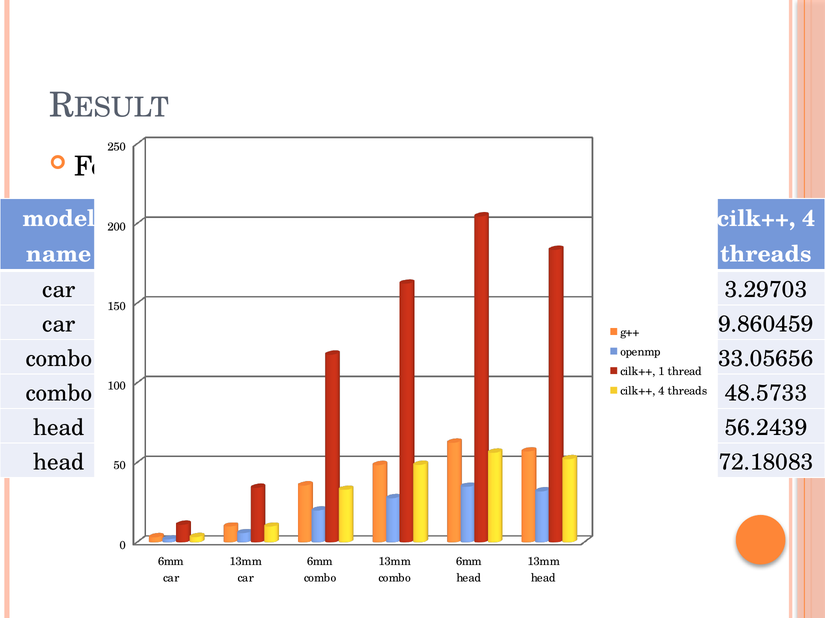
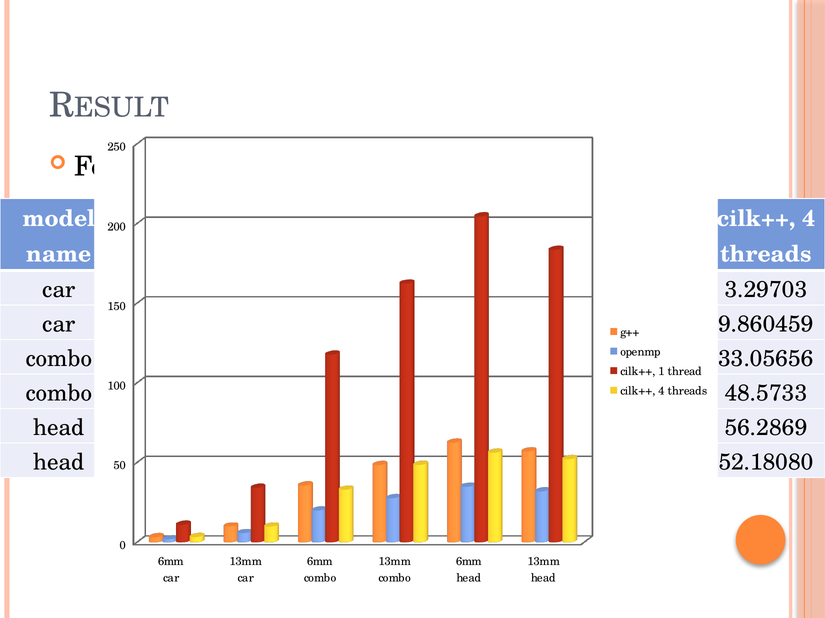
56.2439: 56.2439 -> 56.2869 (766, 428)
72.18083: 72.18083 -> 52.18080 (766, 463)
